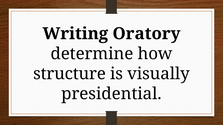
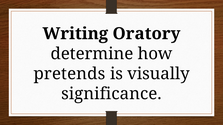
structure: structure -> pretends (69, 74)
presidential: presidential -> significance (111, 94)
